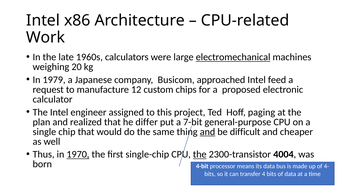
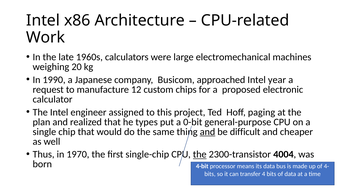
electromechanical underline: present -> none (233, 57)
1979: 1979 -> 1990 (54, 80)
feed: feed -> year (277, 80)
differ: differ -> types (147, 122)
7-bit: 7-bit -> 0-bit (193, 122)
1970 underline: present -> none (78, 155)
